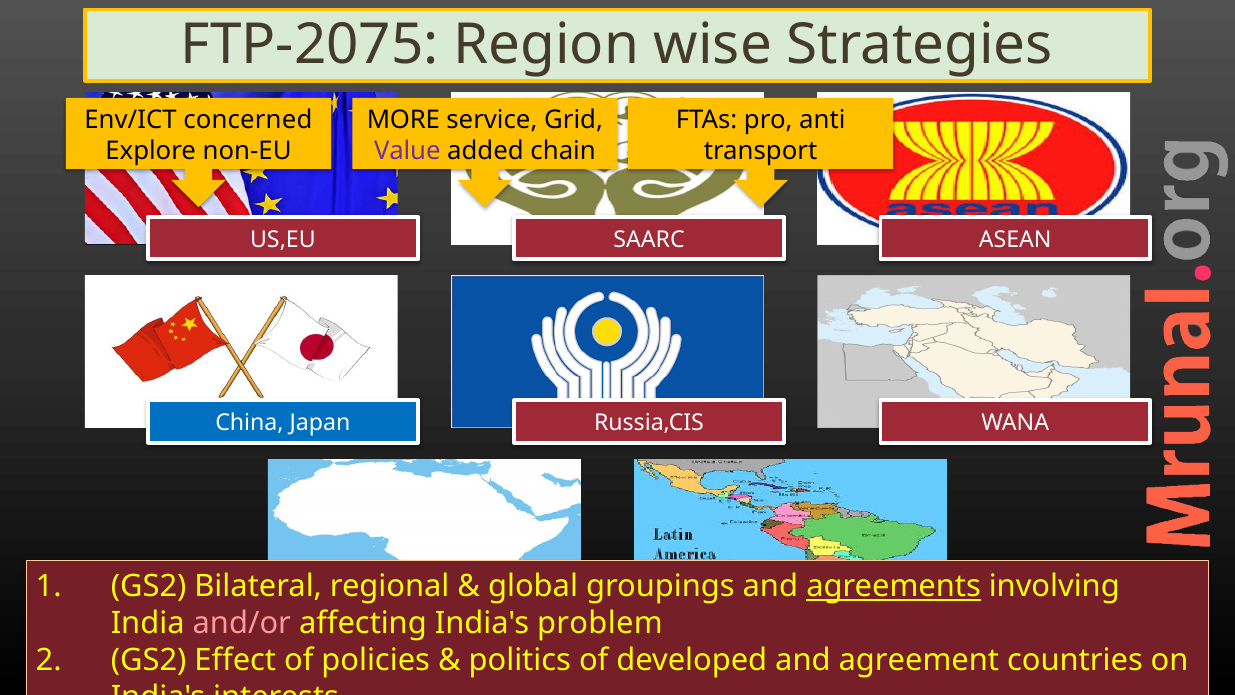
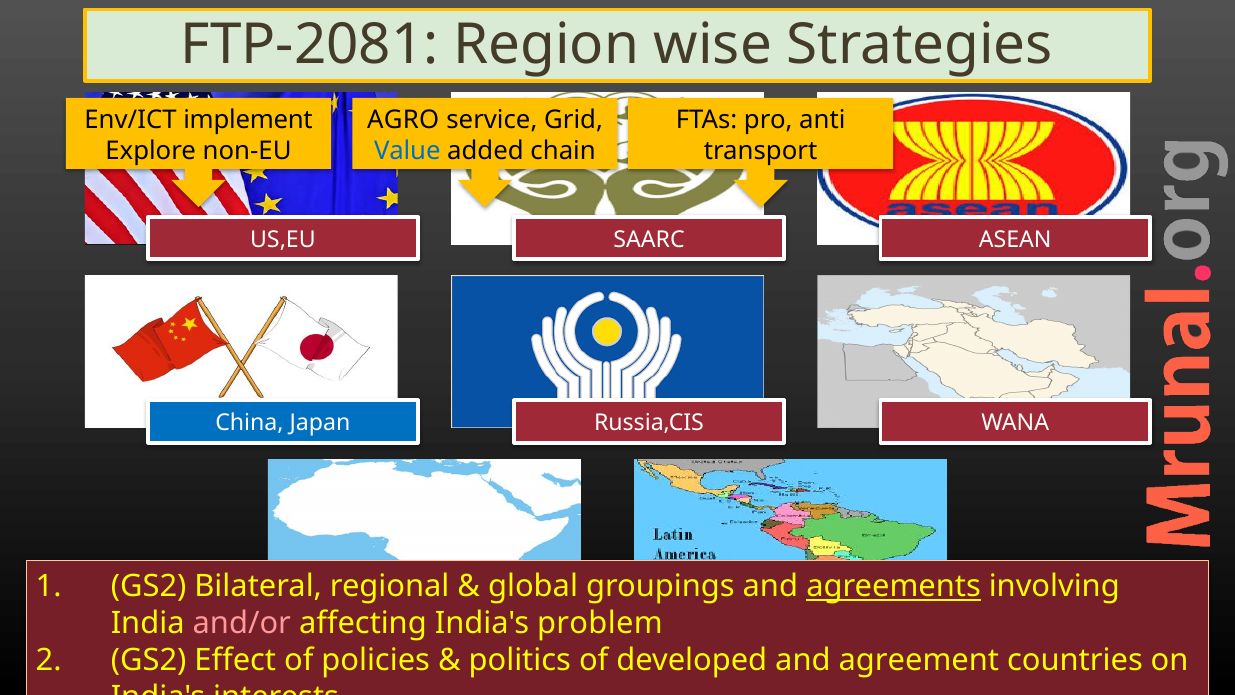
FTP-2075: FTP-2075 -> FTP-2081 (310, 45)
concerned: concerned -> implement (248, 120)
MORE: MORE -> AGRO (403, 120)
Value colour: purple -> blue (407, 151)
